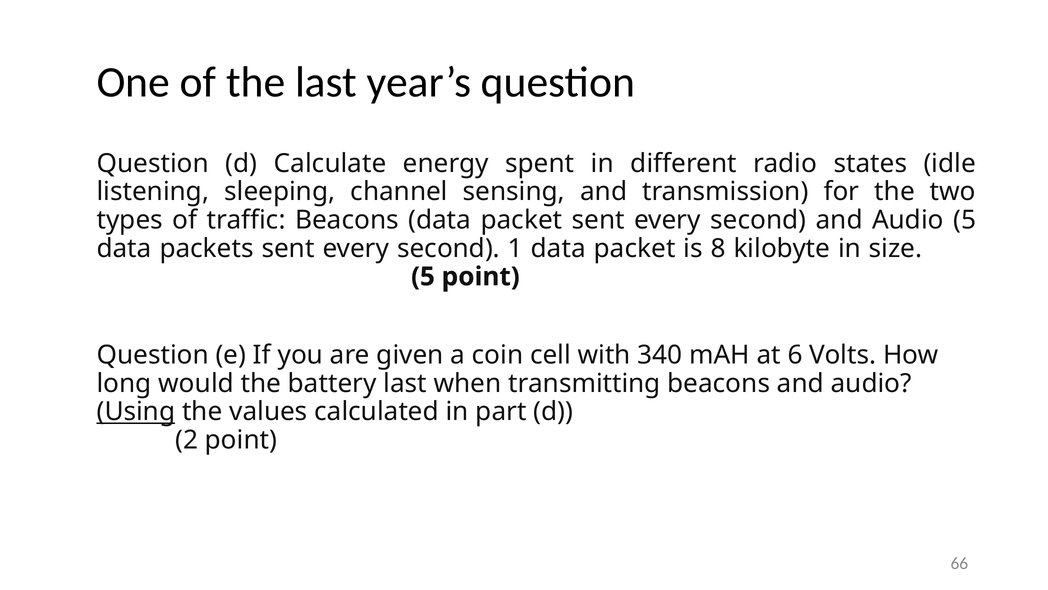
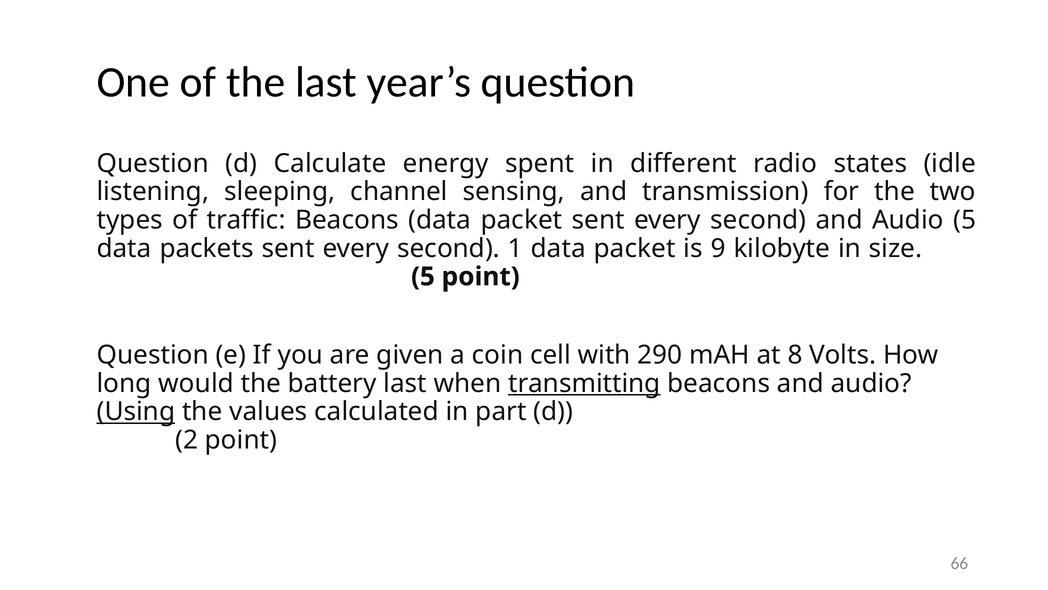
8: 8 -> 9 (718, 248)
340: 340 -> 290 (660, 355)
6: 6 -> 8 (795, 355)
transmitting underline: none -> present (584, 383)
